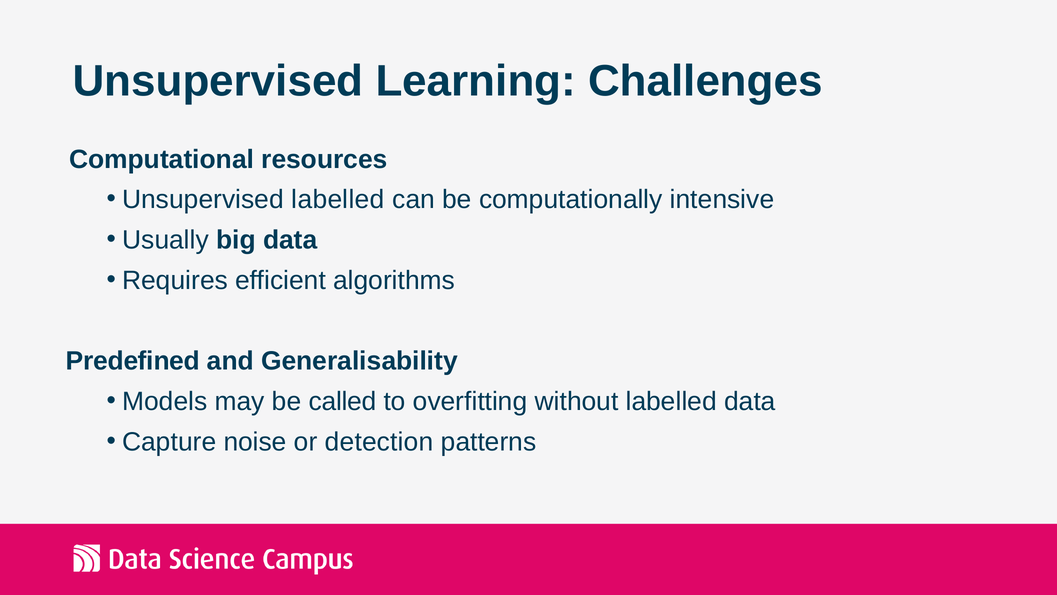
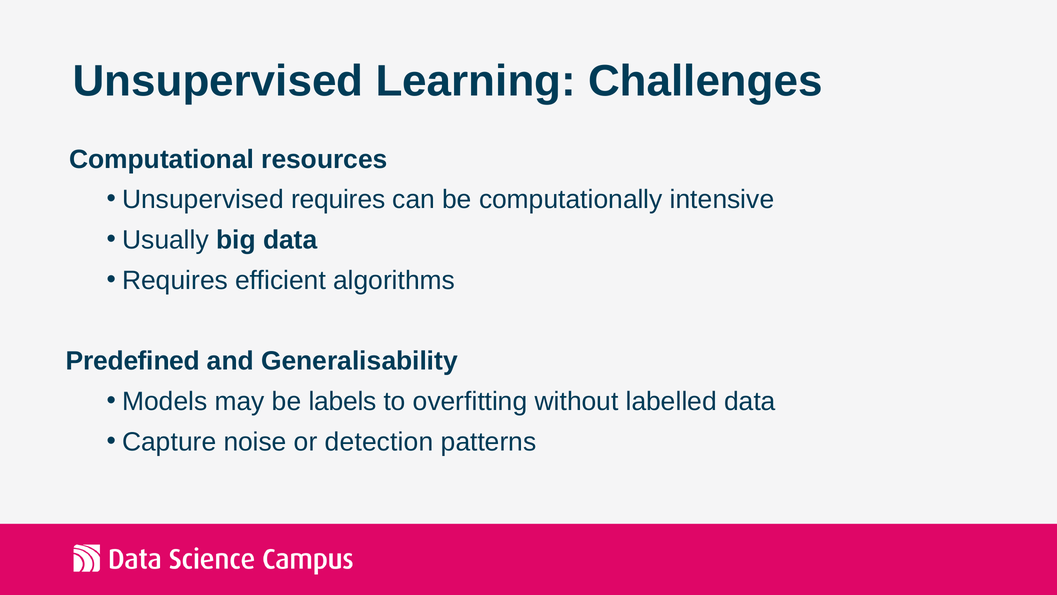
Unsupervised labelled: labelled -> requires (338, 200)
called: called -> labels (343, 401)
